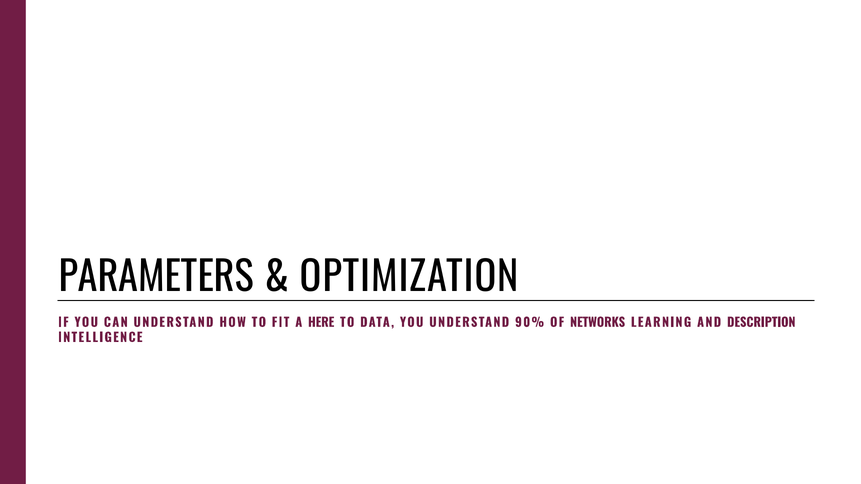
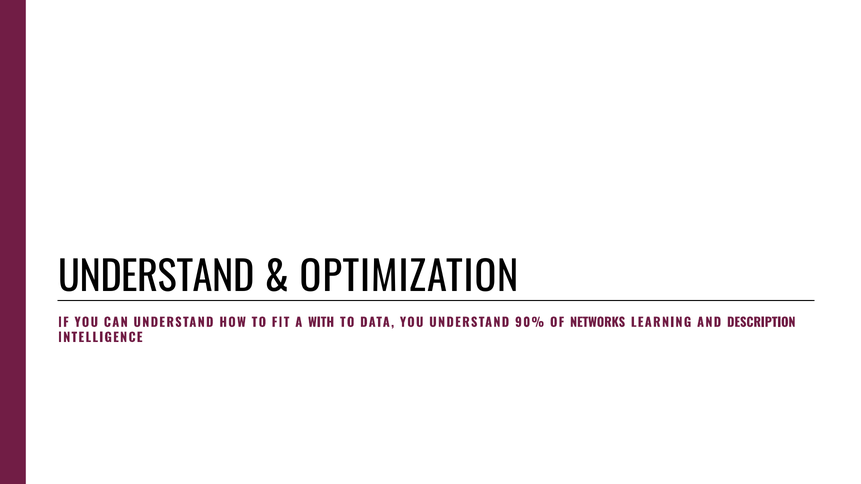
PARAMETERS: PARAMETERS -> UNDERSTAND (156, 278)
HERE: HERE -> WITH (321, 323)
